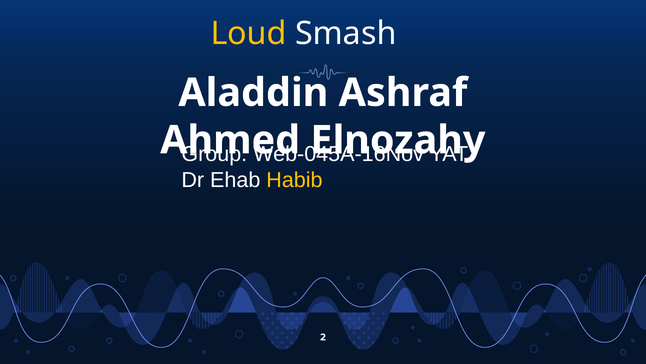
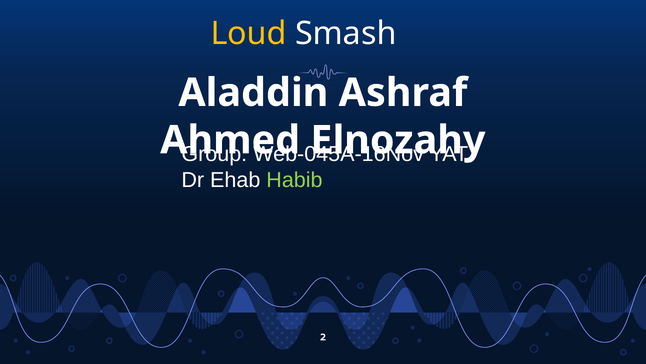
Habib colour: yellow -> light green (294, 180)
